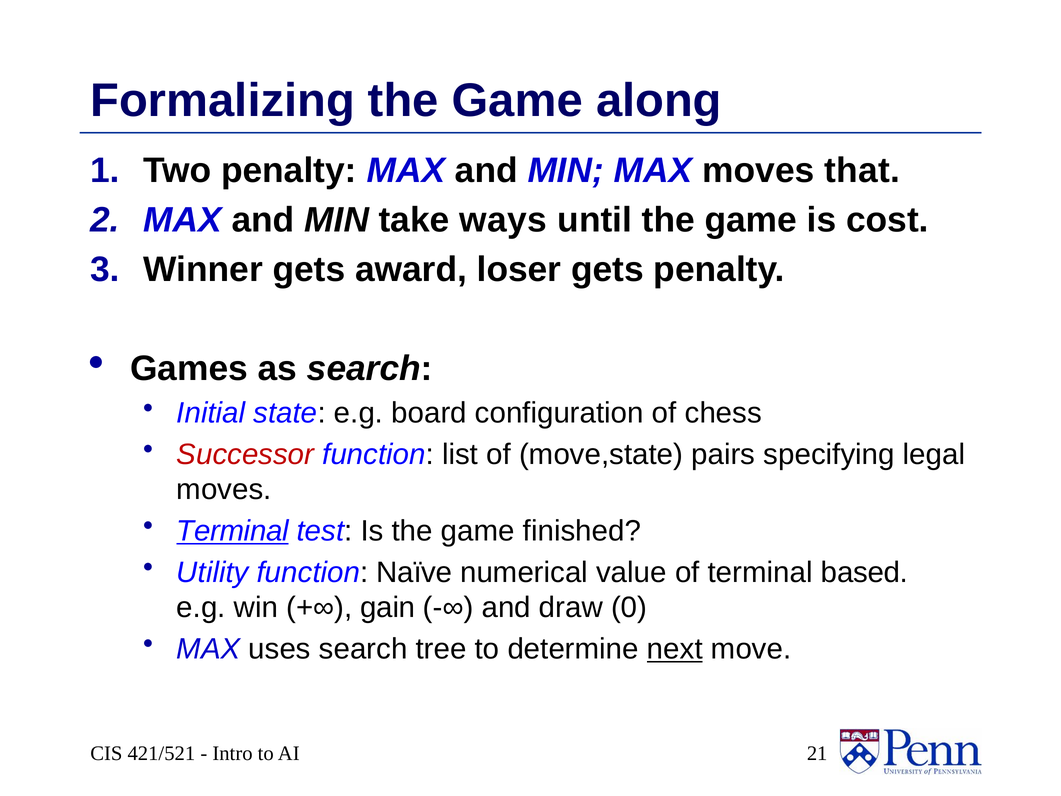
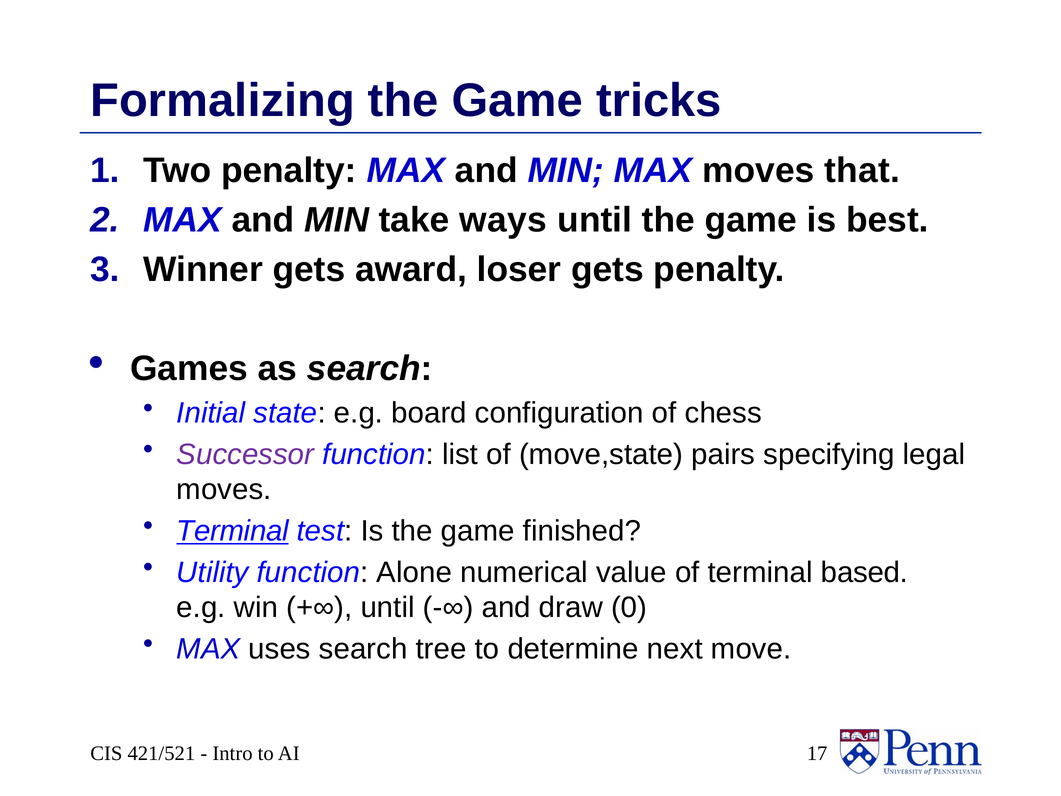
along: along -> tricks (659, 101)
cost: cost -> best (887, 220)
Successor colour: red -> purple (245, 454)
Naïve: Naïve -> Alone (414, 572)
gain: gain -> until (388, 607)
next underline: present -> none (675, 649)
21: 21 -> 17 (817, 753)
